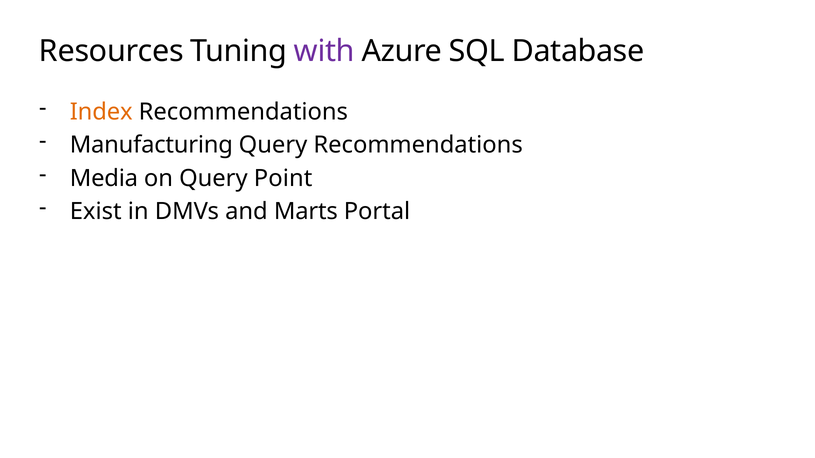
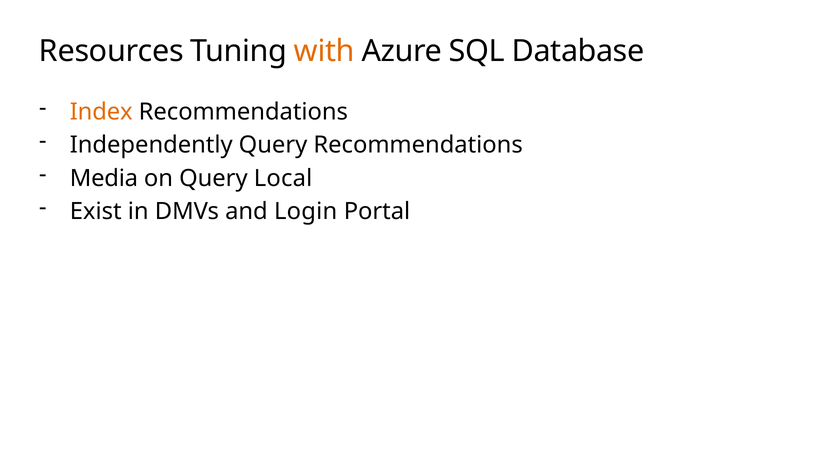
with colour: purple -> orange (324, 51)
Manufacturing: Manufacturing -> Independently (151, 145)
Point: Point -> Local (283, 178)
Marts: Marts -> Login (306, 212)
